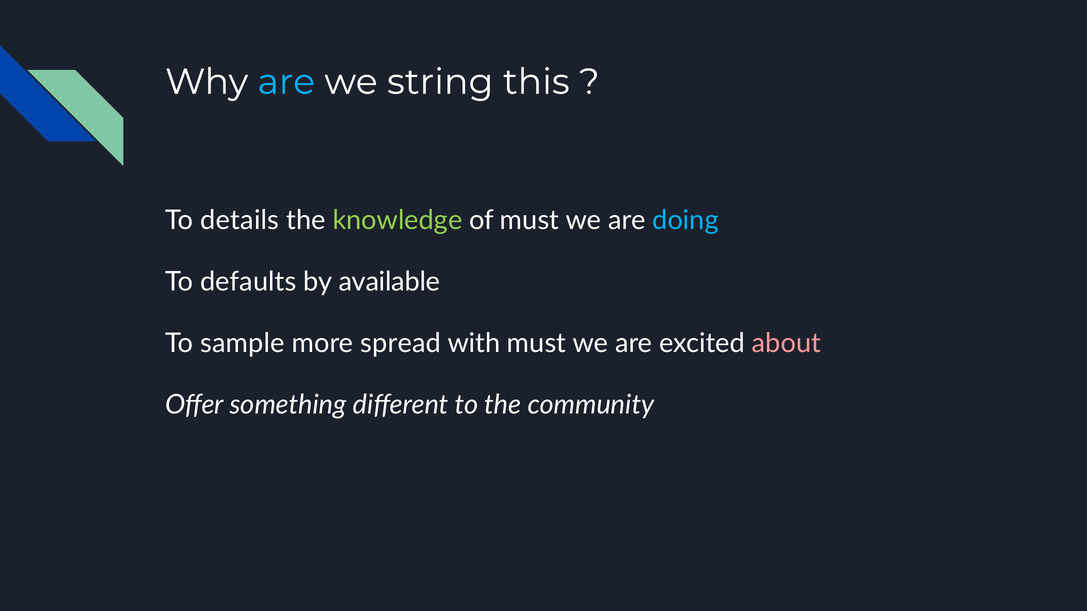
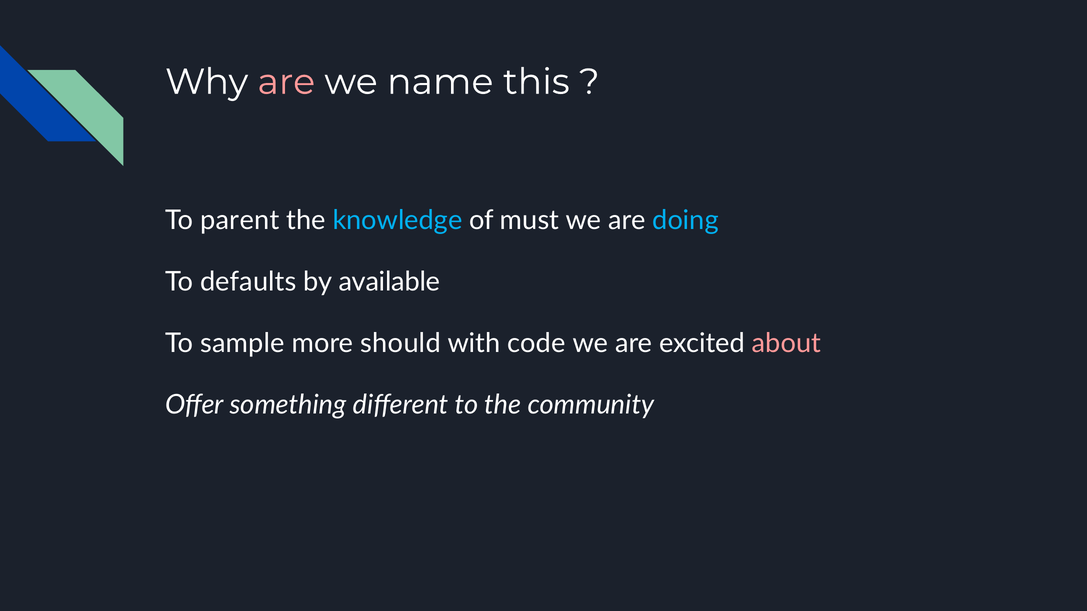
are colour: light blue -> pink (286, 82)
string: string -> name (440, 82)
details: details -> parent (240, 220)
knowledge colour: light green -> light blue (398, 220)
spread: spread -> should (401, 344)
with must: must -> code (536, 344)
